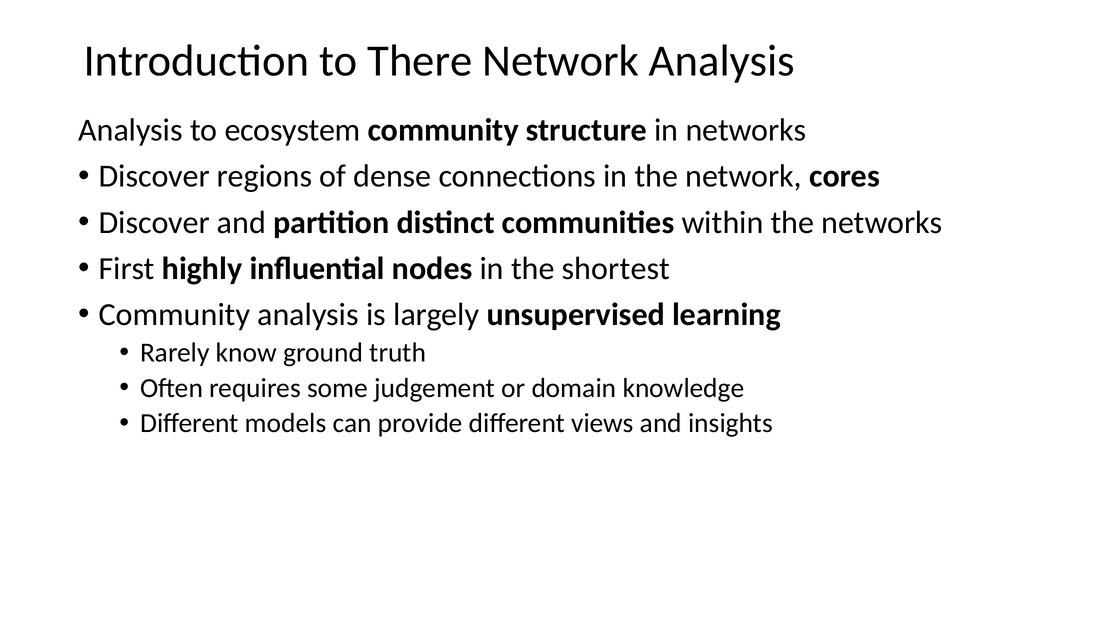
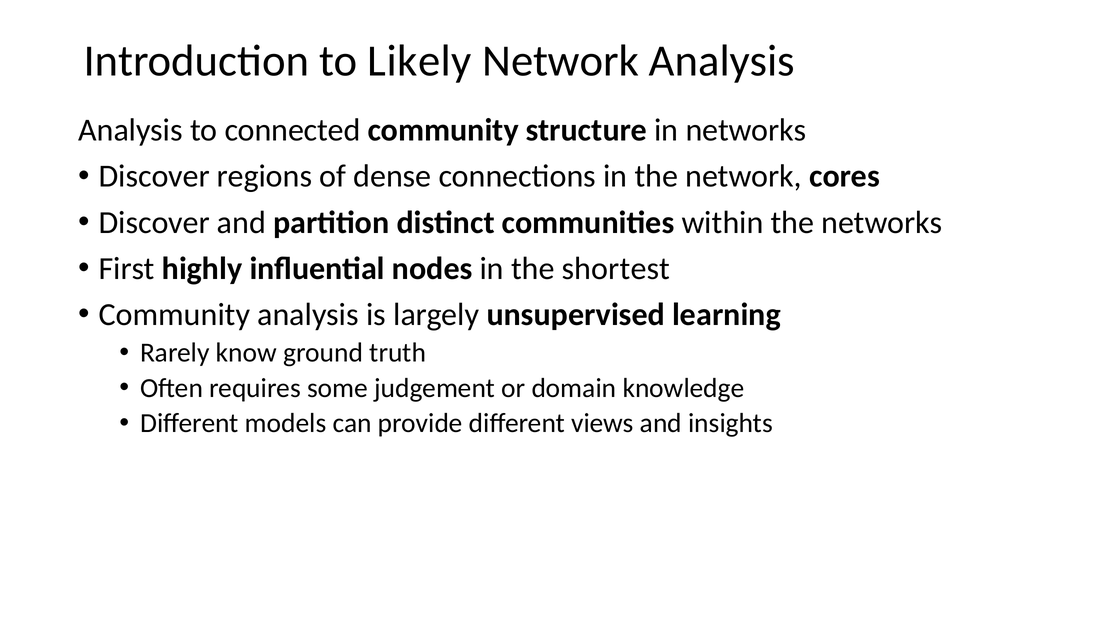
There: There -> Likely (420, 61)
ecosystem: ecosystem -> connected (293, 130)
